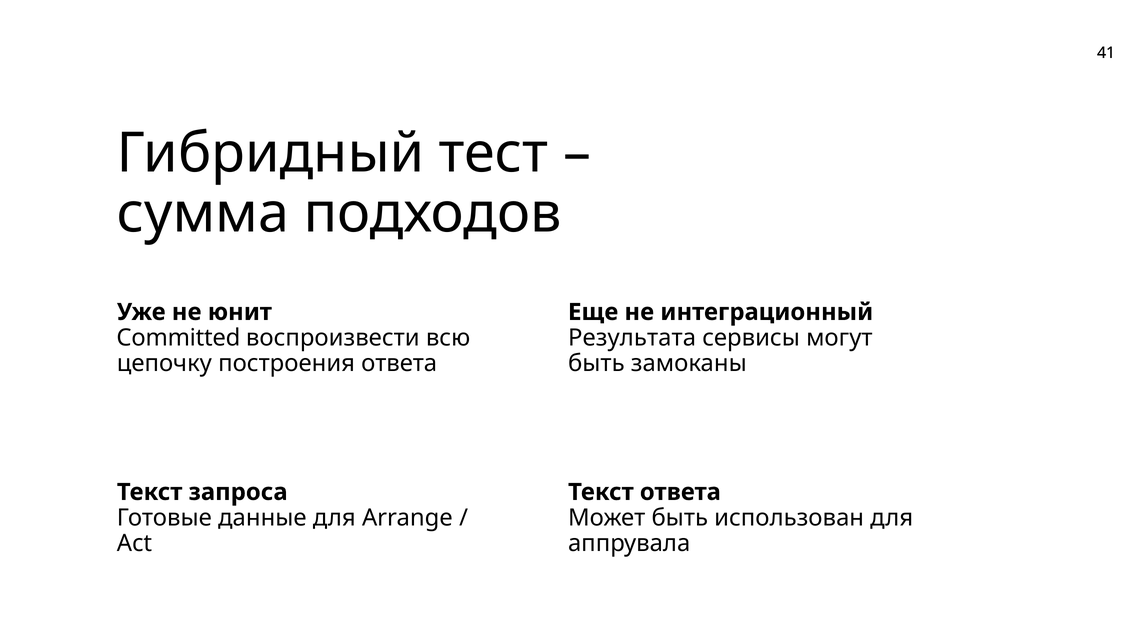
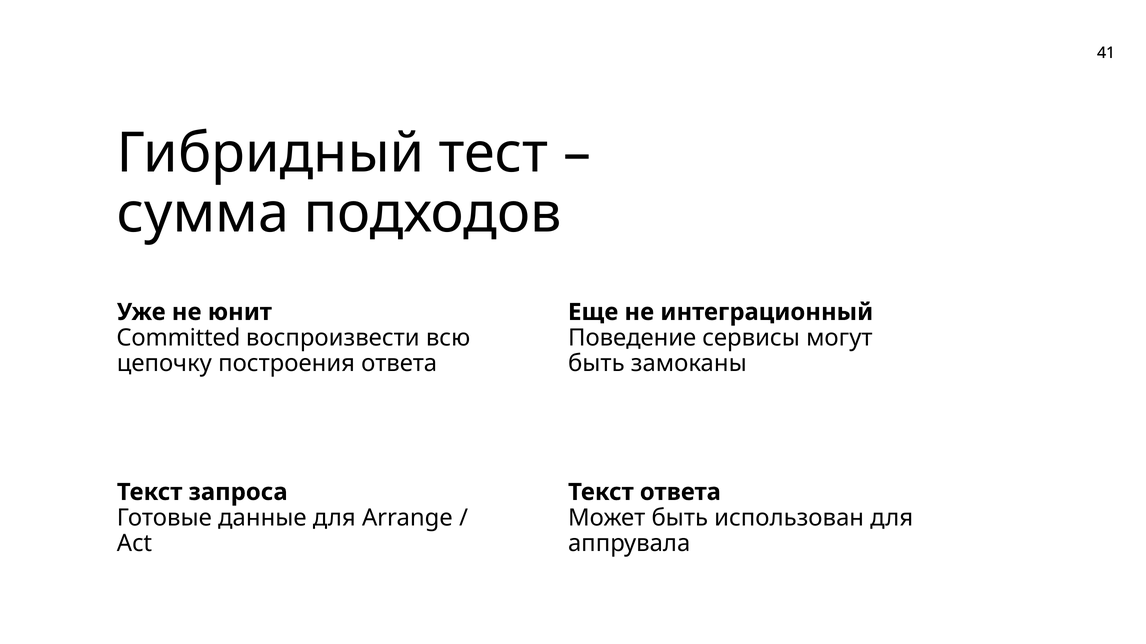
Результата: Результата -> Поведение (632, 338)
